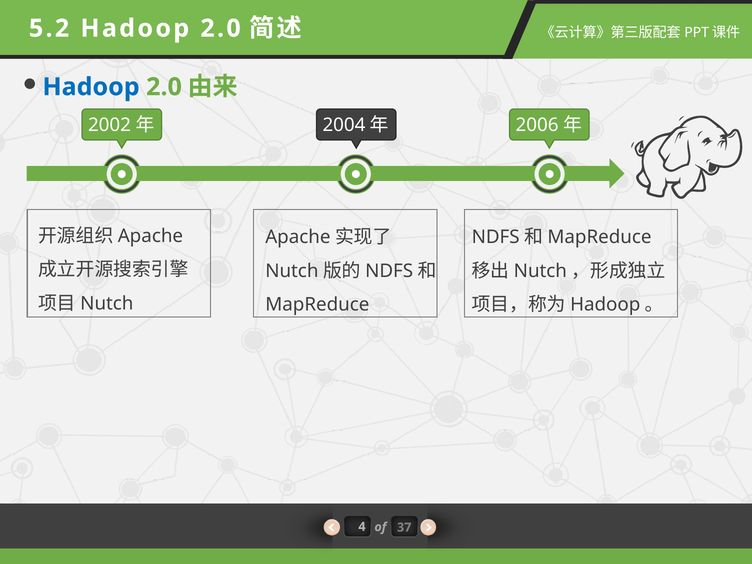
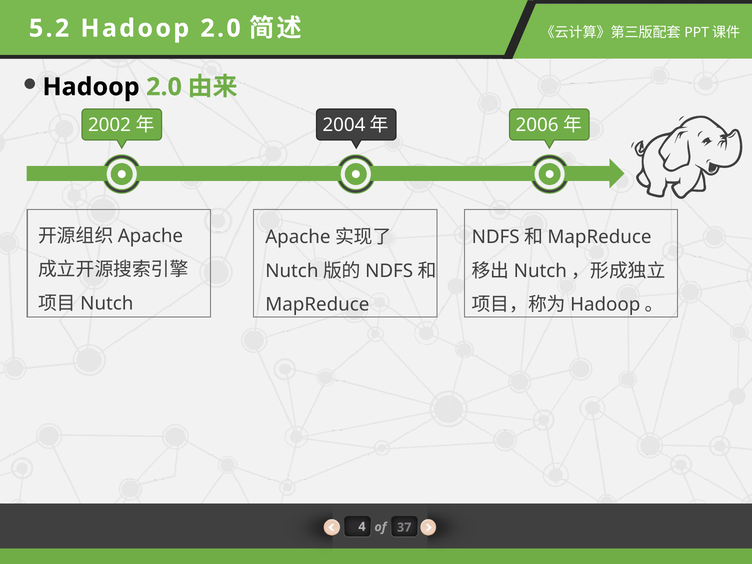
Hadoop colour: blue -> black (91, 87)
